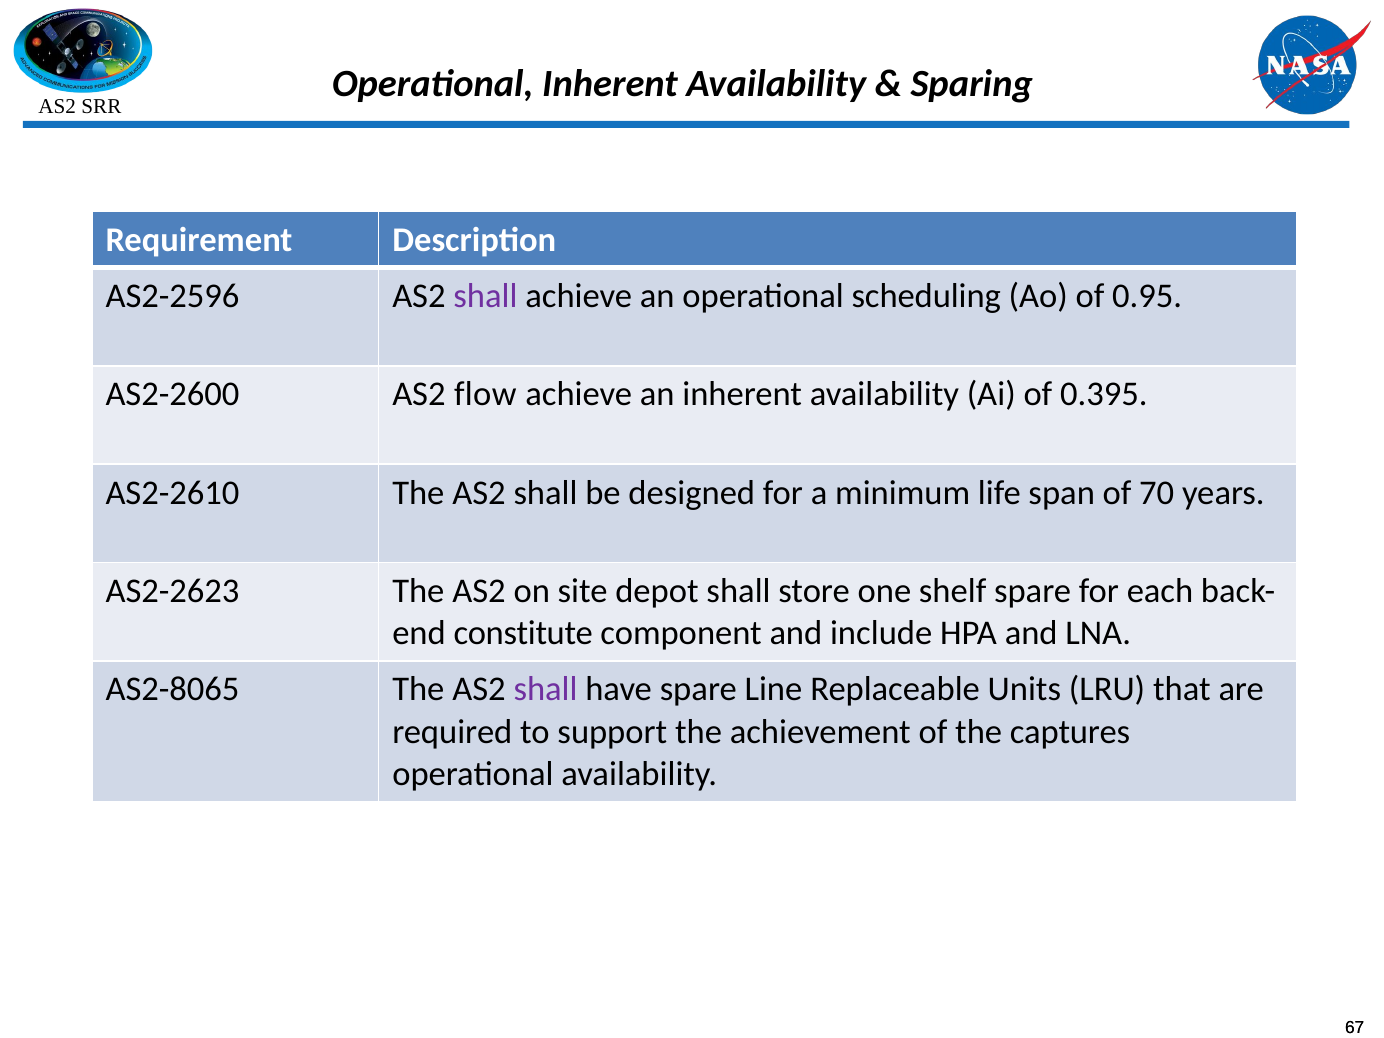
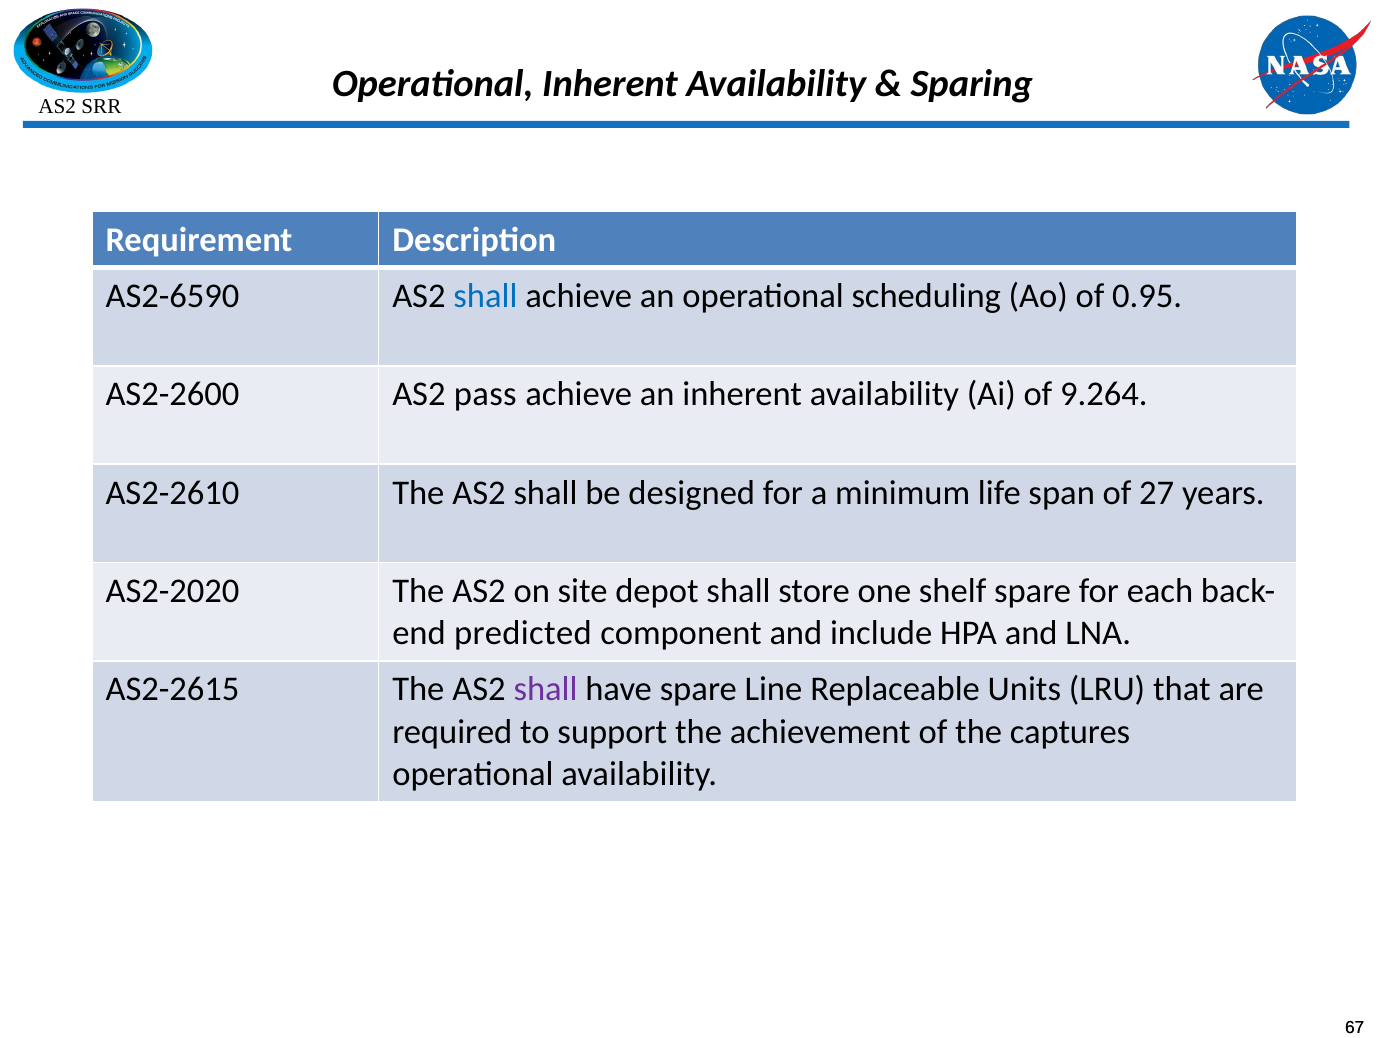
AS2-2596: AS2-2596 -> AS2-6590 (173, 296)
shall colour: purple -> blue (485, 296)
flow: flow -> pass (485, 394)
0.395: 0.395 -> 9.264 (1104, 394)
70: 70 -> 27 (1157, 493)
AS2-2623: AS2-2623 -> AS2-2020 (173, 591)
constitute: constitute -> predicted (523, 633)
AS2-8065: AS2-8065 -> AS2-2615 (173, 689)
